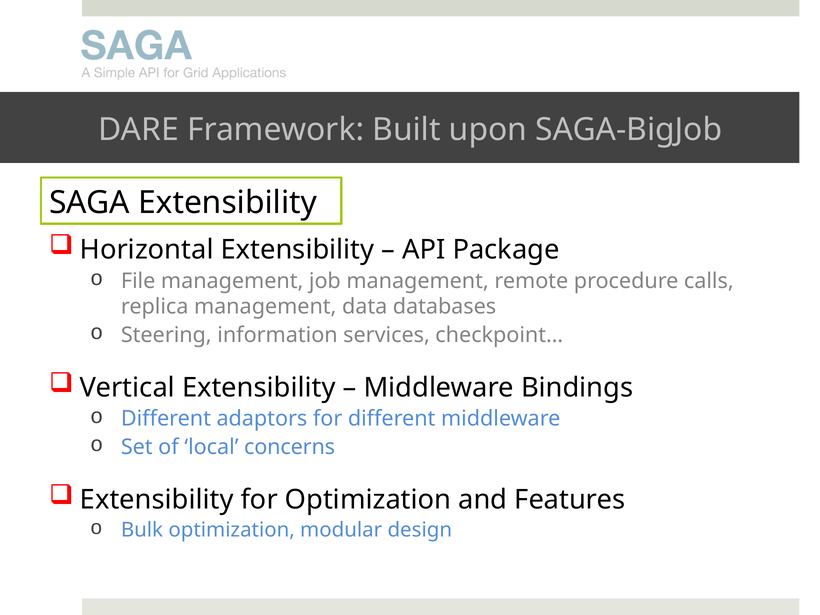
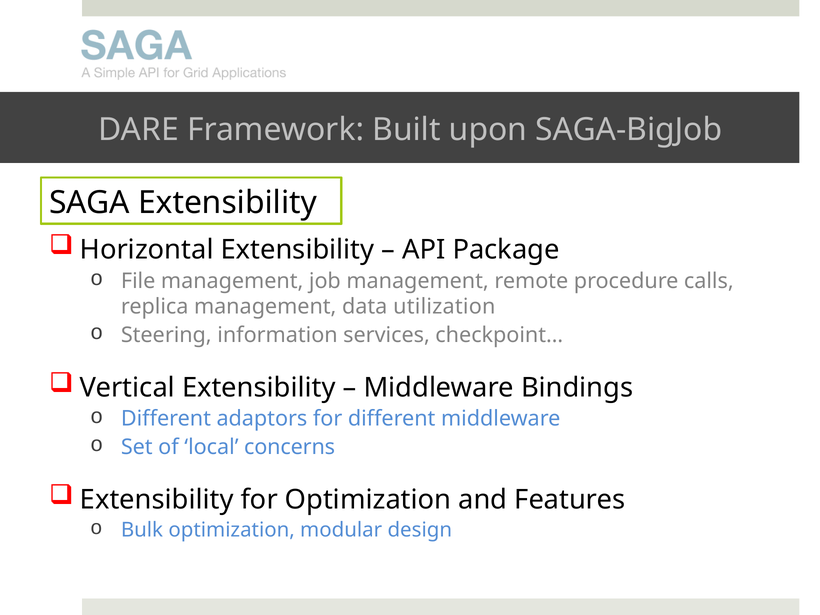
databases: databases -> utilization (444, 307)
